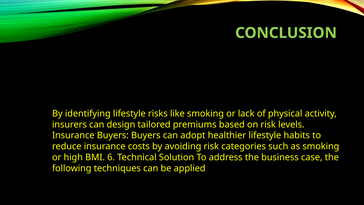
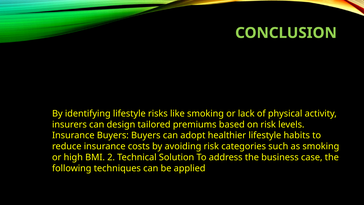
6: 6 -> 2 (111, 157)
